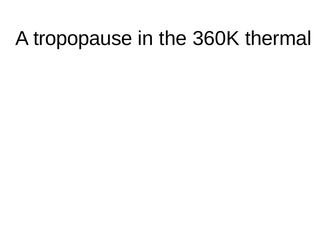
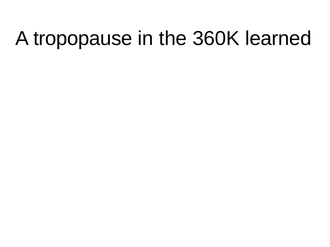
thermal: thermal -> learned (278, 39)
